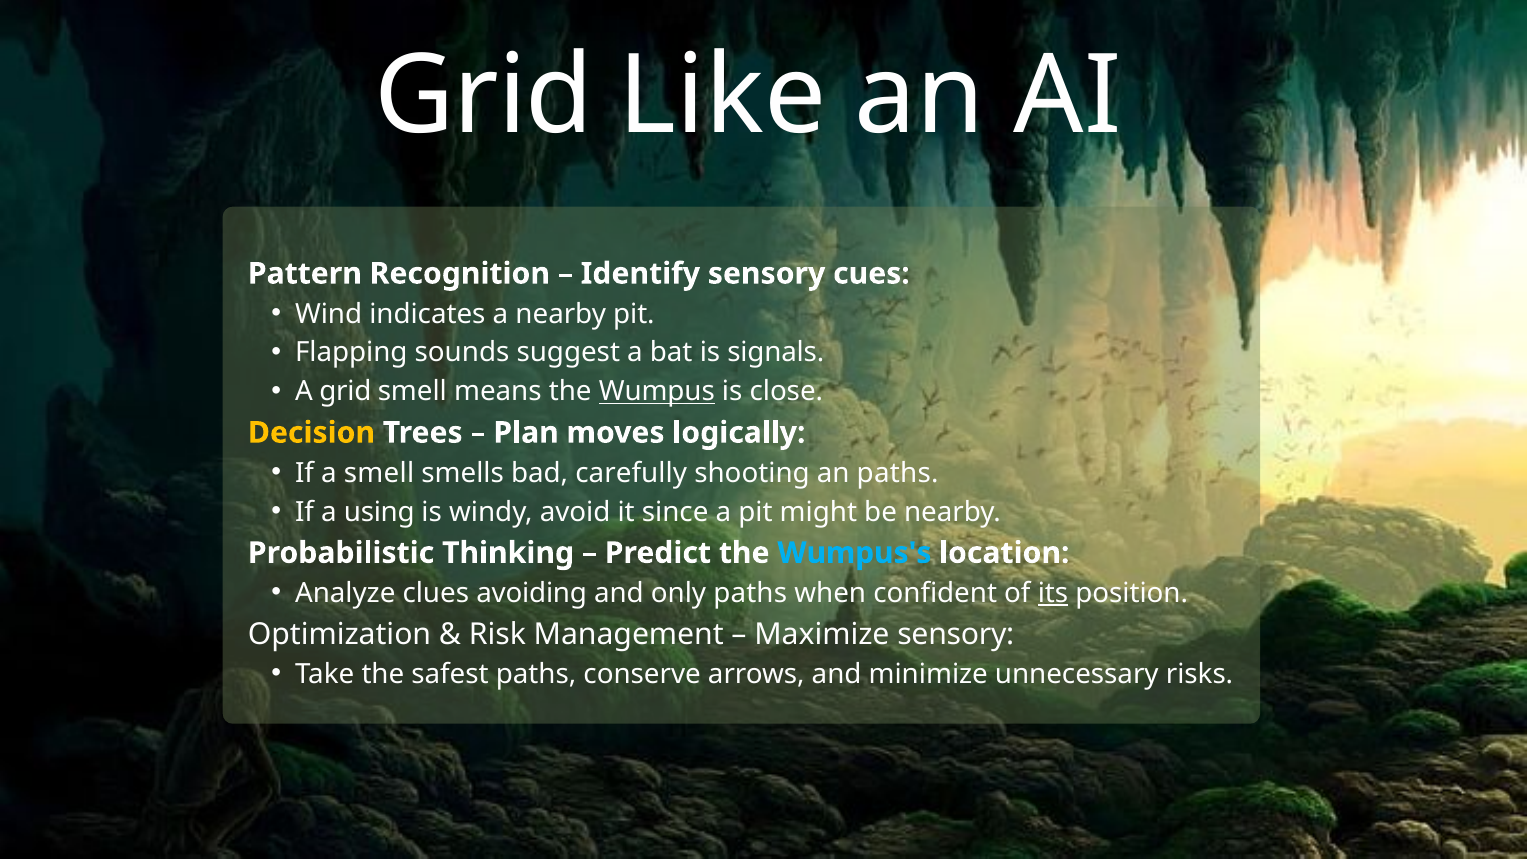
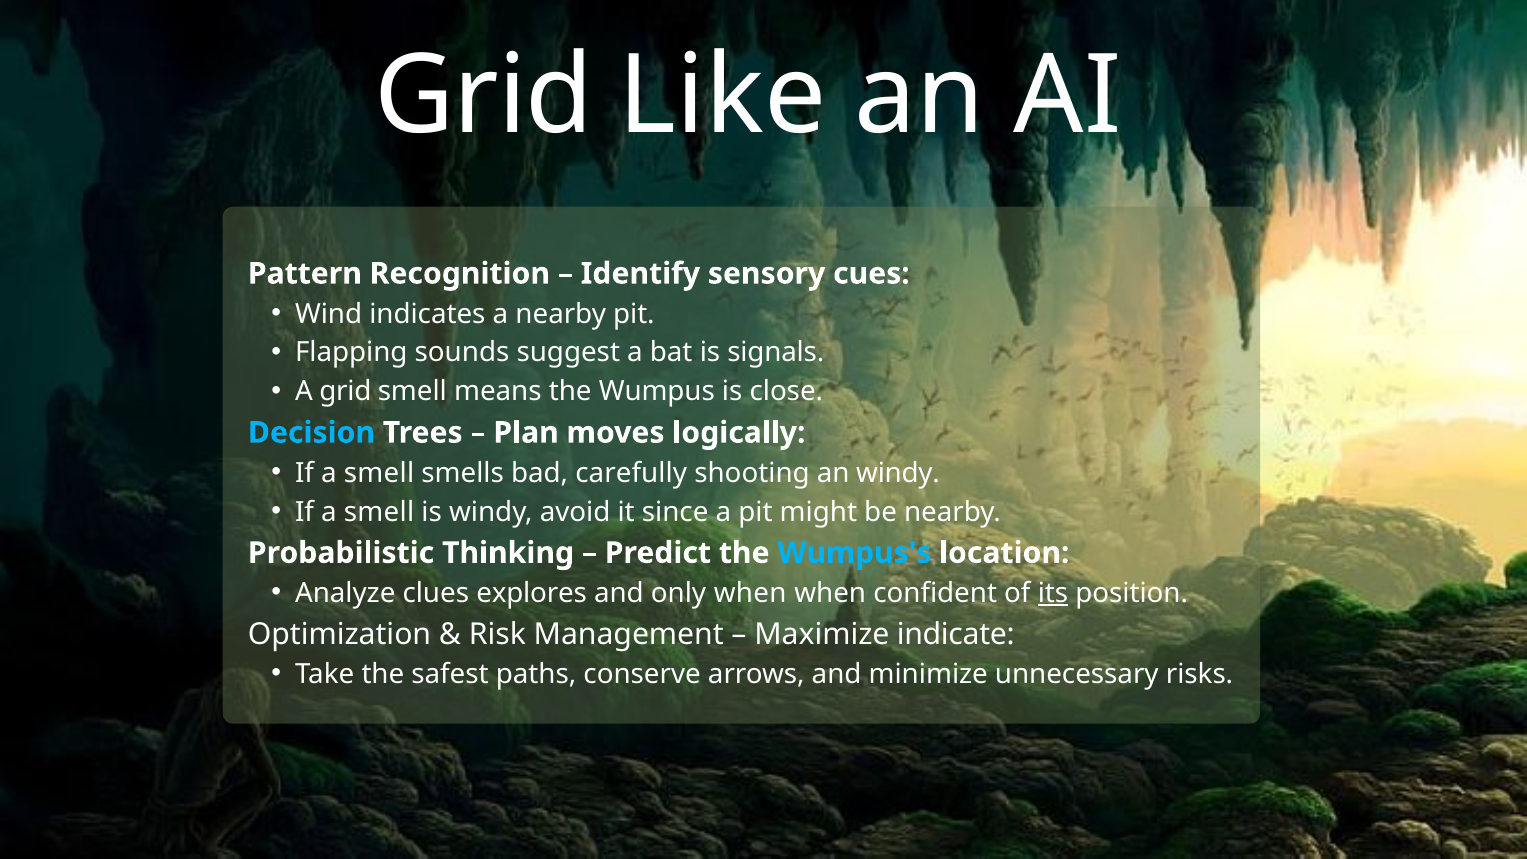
Wumpus underline: present -> none (657, 392)
Decision colour: yellow -> light blue (311, 433)
an paths: paths -> windy (898, 473)
using: using -> smell (379, 512)
avoiding: avoiding -> explores (532, 593)
only paths: paths -> when (750, 593)
Maximize sensory: sensory -> indicate (956, 634)
